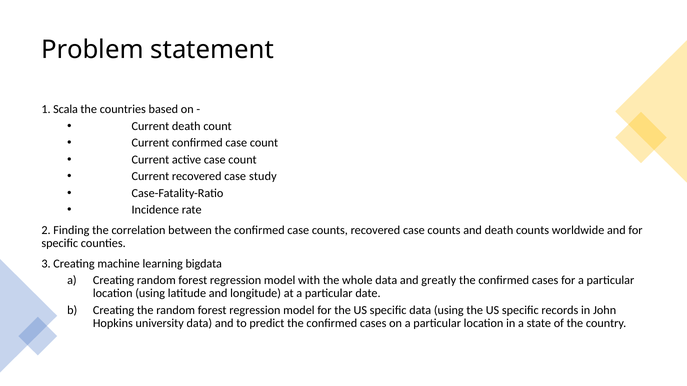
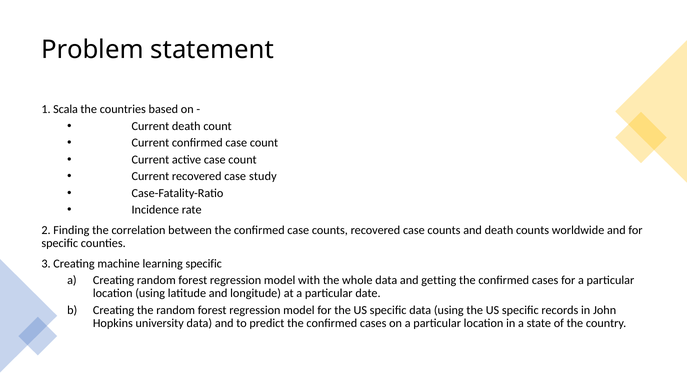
learning bigdata: bigdata -> specific (204, 264)
greatly: greatly -> getting (439, 281)
